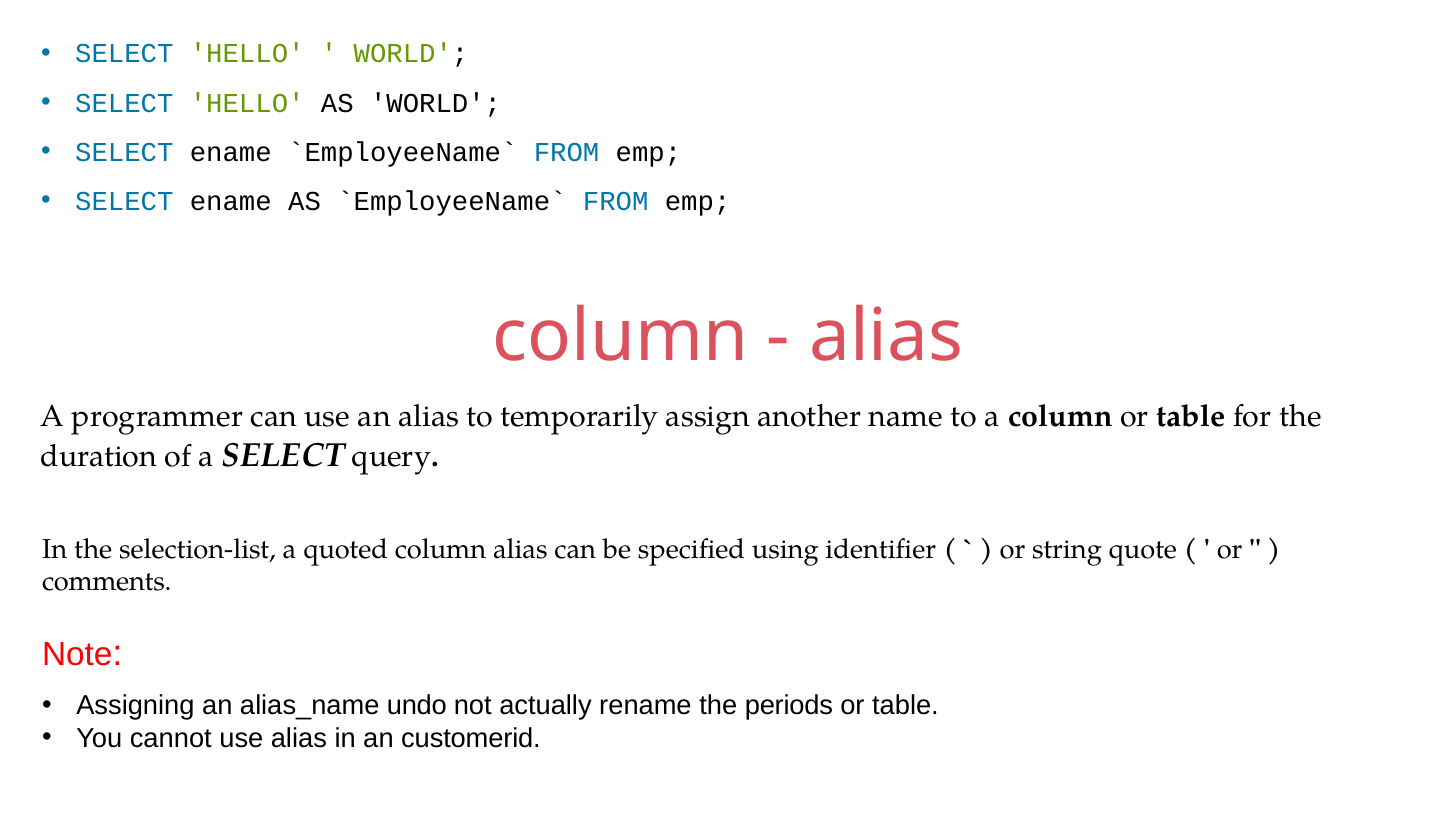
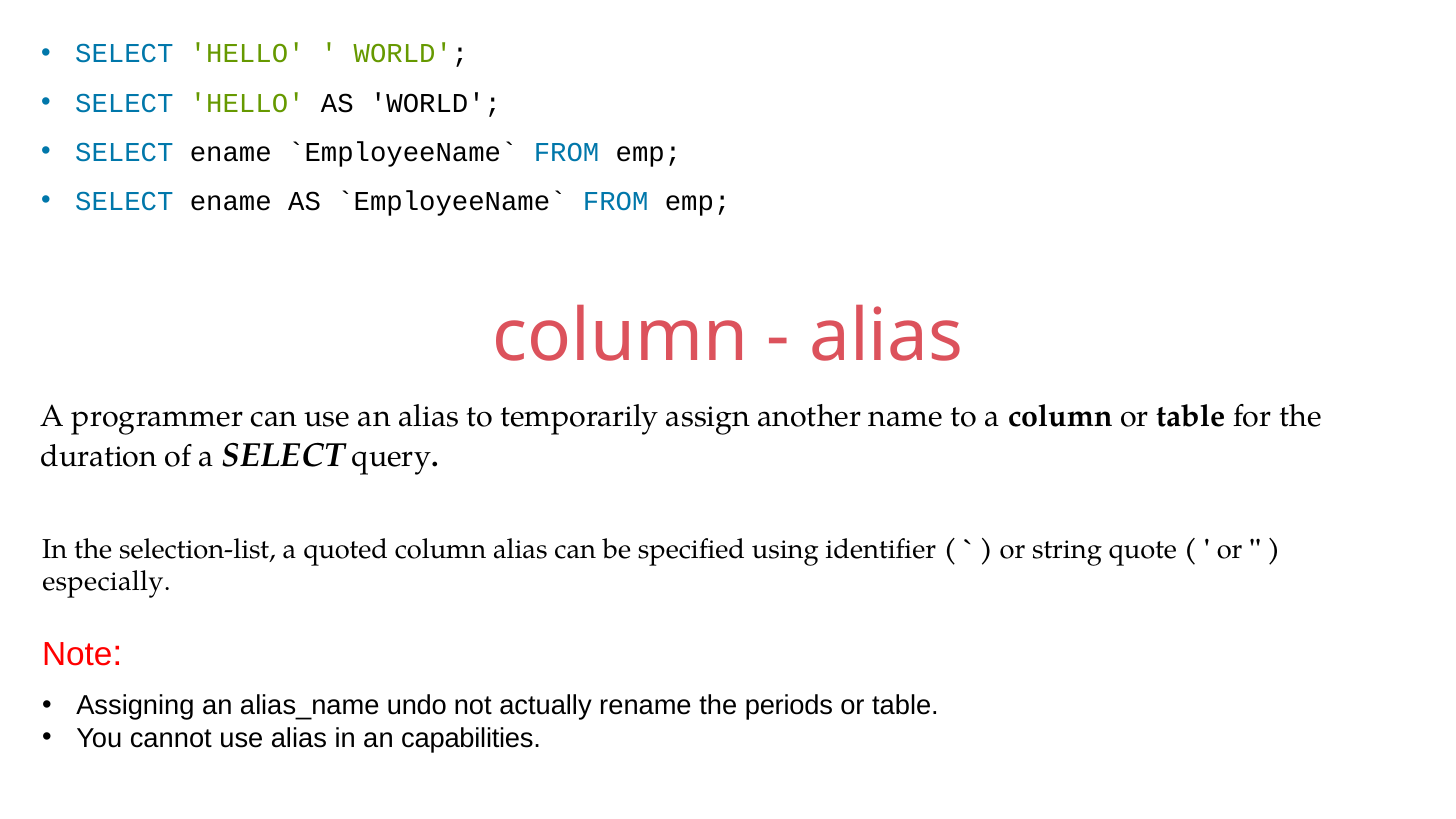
comments: comments -> especially (106, 582)
customerid: customerid -> capabilities (471, 738)
